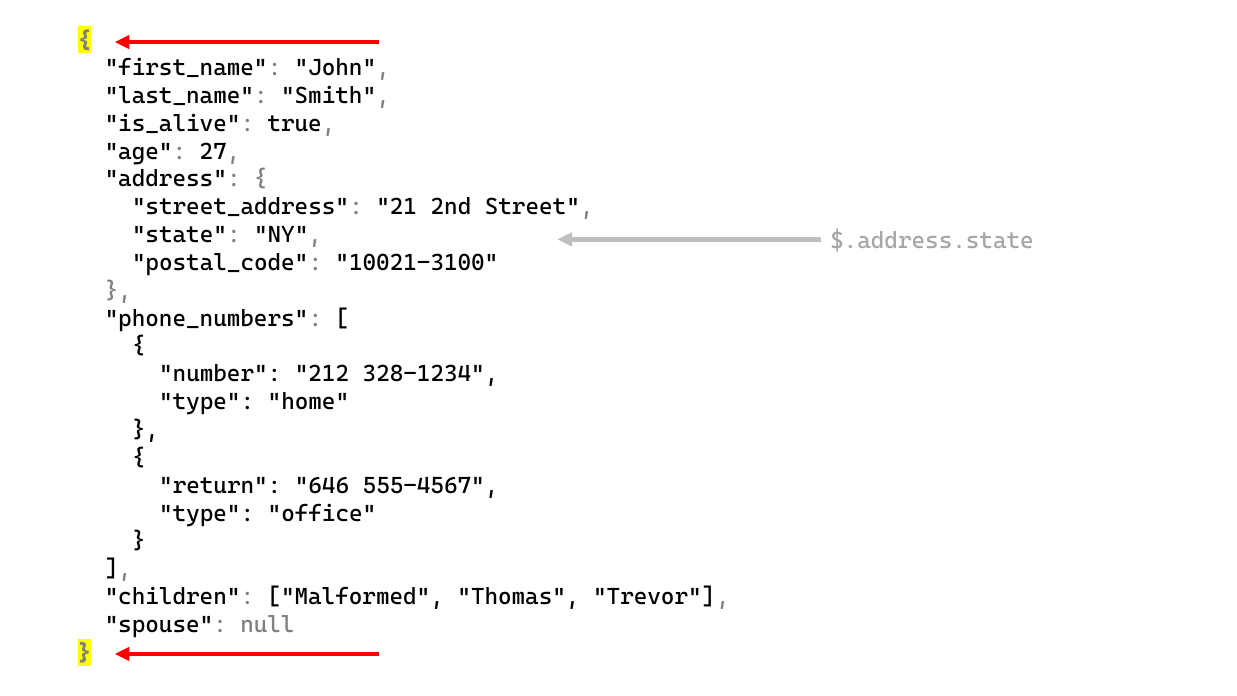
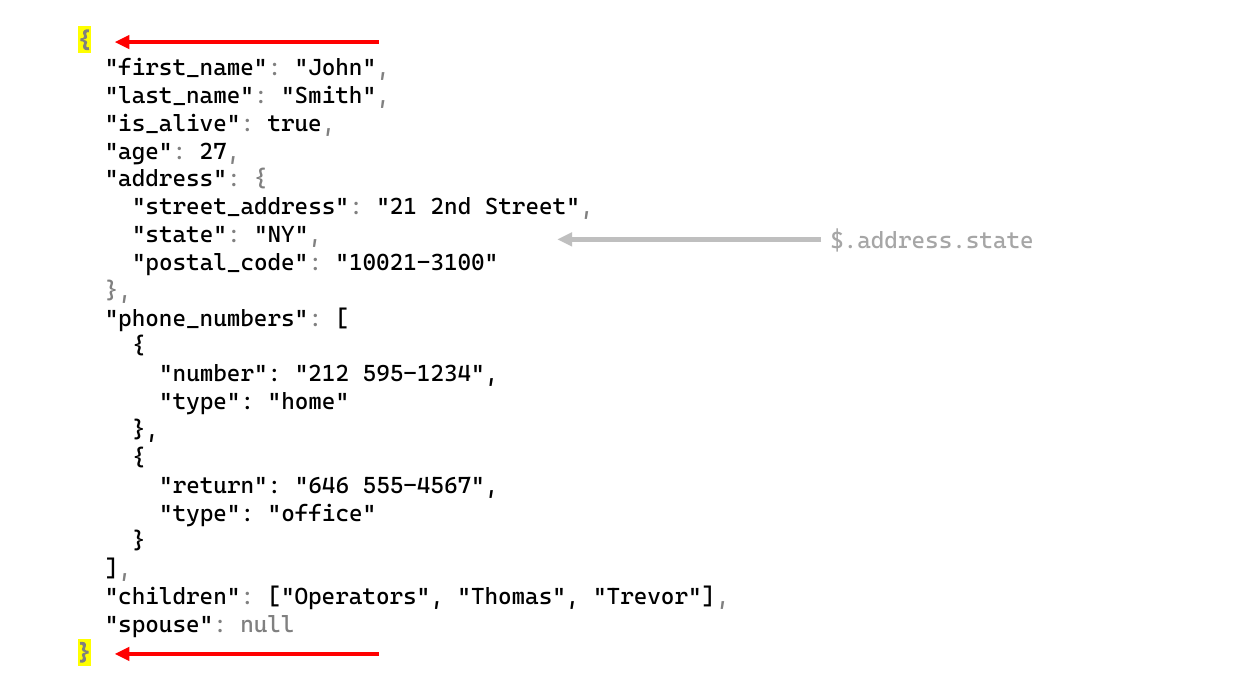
328-1234: 328-1234 -> 595-1234 (431, 374)
Malformed: Malformed -> Operators (356, 597)
